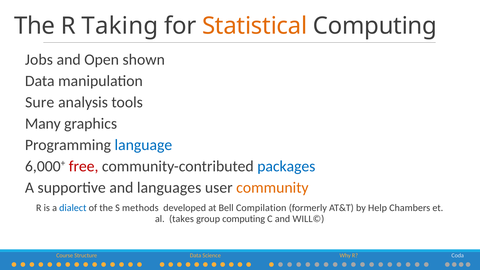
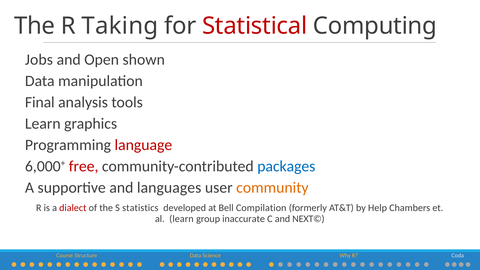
Statistical colour: orange -> red (255, 26)
Sure: Sure -> Final (40, 102)
Many: Many -> Learn (43, 124)
language colour: blue -> red (143, 145)
dialect colour: blue -> red (73, 208)
methods: methods -> statistics (140, 208)
al takes: takes -> learn (181, 219)
group computing: computing -> inaccurate (244, 219)
WILL©: WILL© -> NEXT© (308, 219)
